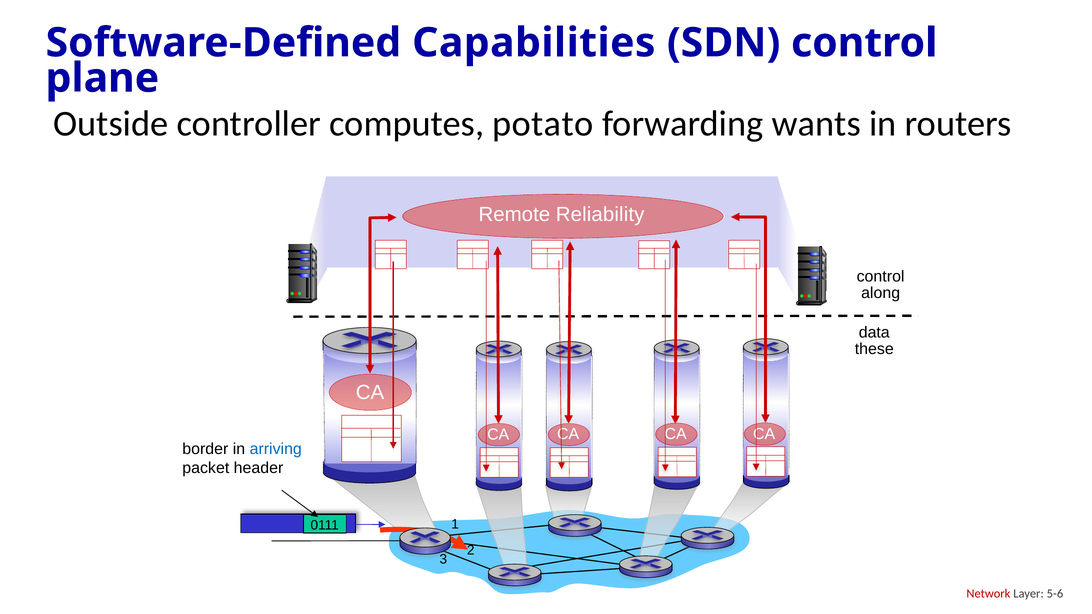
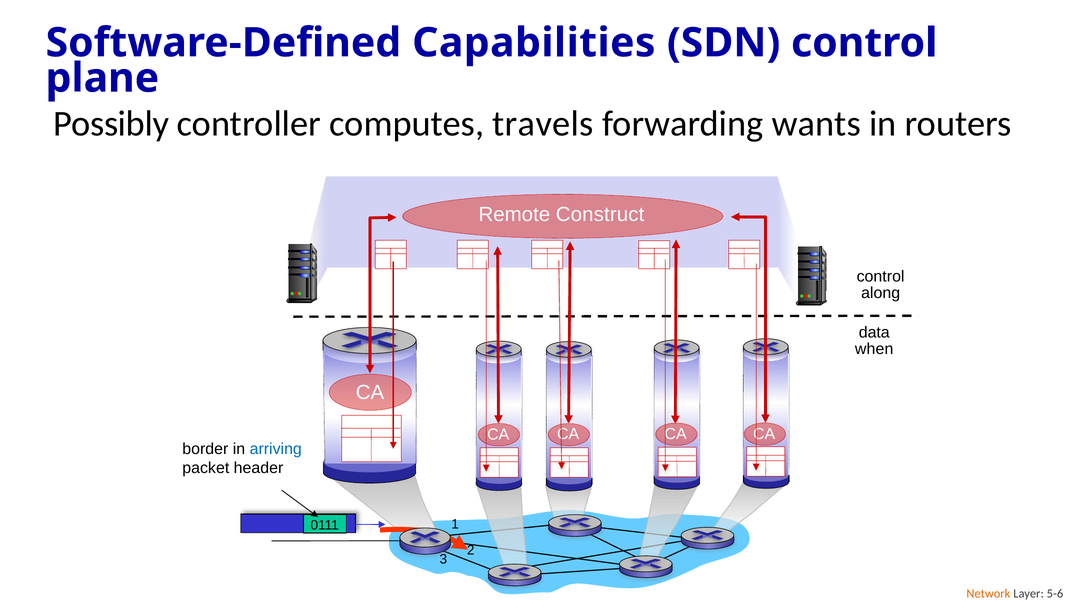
Outside: Outside -> Possibly (111, 124)
potato: potato -> travels (543, 124)
Reliability: Reliability -> Construct (600, 214)
these: these -> when (874, 349)
Network colour: red -> orange (988, 594)
